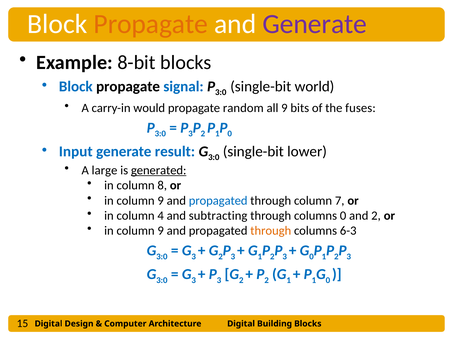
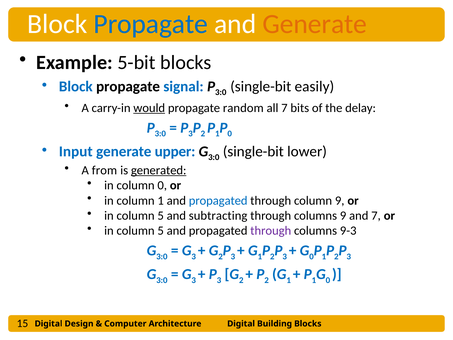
Propagate colour: orange -> blue (151, 24)
Generate colour: purple -> orange (315, 24)
8-bit: 8-bit -> 5-bit (137, 63)
world: world -> easily (314, 86)
would underline: none -> present (149, 108)
all 9: 9 -> 7 (284, 108)
fuses: fuses -> delay (361, 108)
result: result -> upper (175, 151)
large: large -> from (104, 170)
column 8: 8 -> 0 (162, 185)
9: 9 -> 1 (161, 200)
column 7: 7 -> 9 (340, 200)
4: 4 -> 5 (161, 215)
columns 0: 0 -> 9 (343, 215)
and 2: 2 -> 7 (376, 215)
9: 9 -> 5 (161, 231)
through colour: orange -> purple (271, 231)
6-3: 6-3 -> 9-3 (348, 231)
